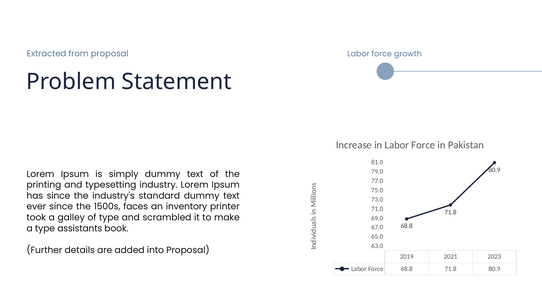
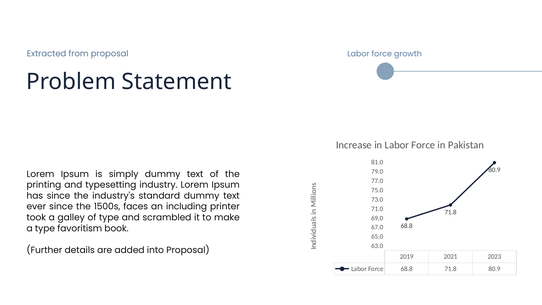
inventory: inventory -> including (187, 207)
assistants: assistants -> favoritism (80, 228)
